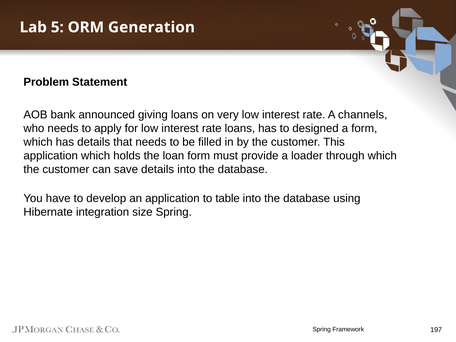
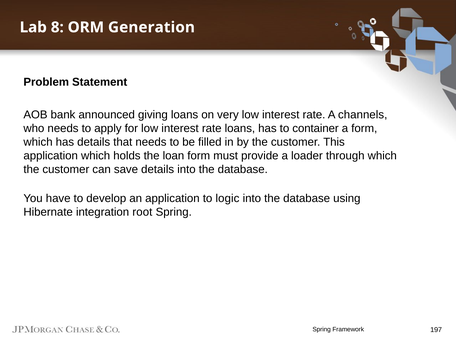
5: 5 -> 8 (57, 27)
designed: designed -> container (316, 128)
table: table -> logic (227, 198)
size: size -> root (142, 212)
